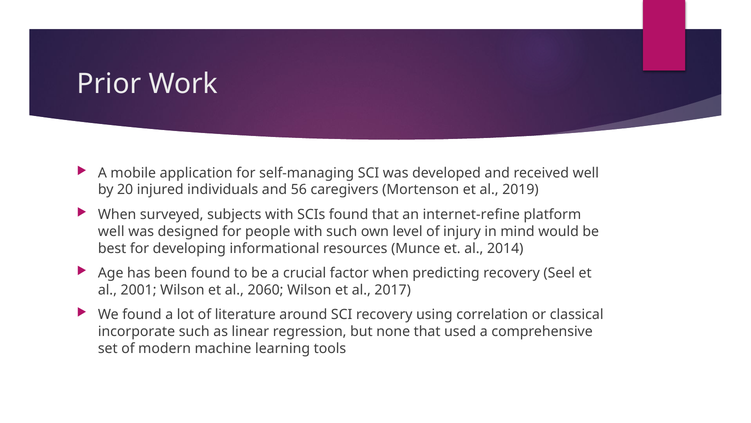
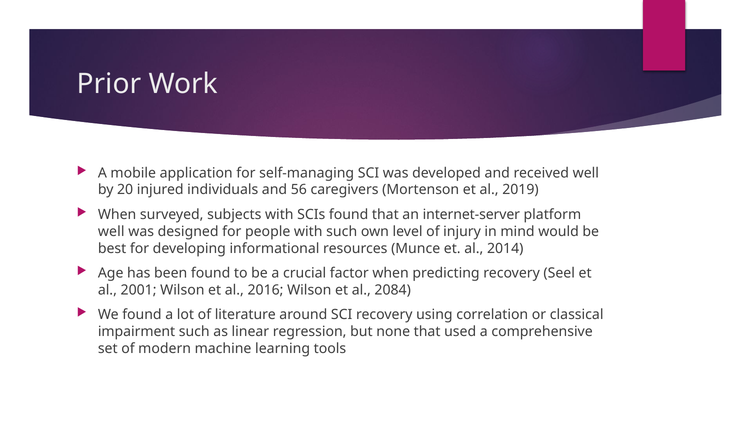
internet-refine: internet-refine -> internet-server (471, 214)
2060: 2060 -> 2016 (266, 290)
2017: 2017 -> 2084 (393, 290)
incorporate: incorporate -> impairment (137, 331)
